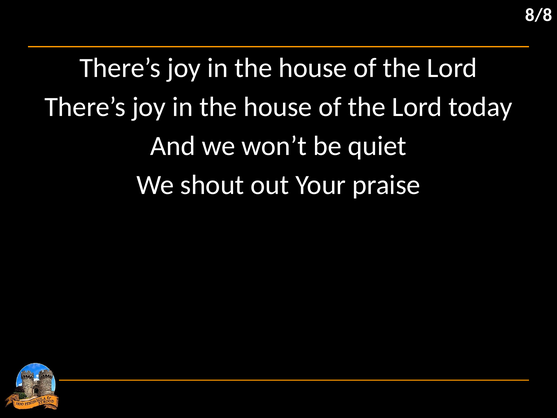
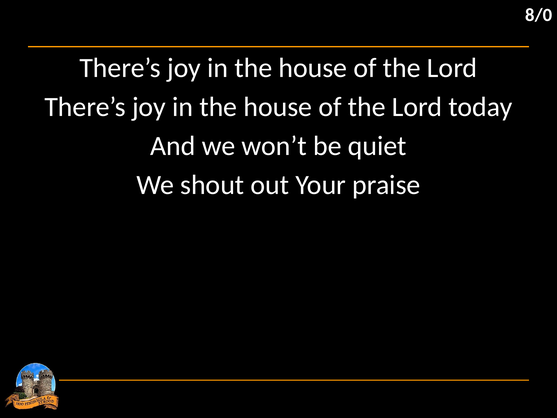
8/8: 8/8 -> 8/0 (539, 15)
